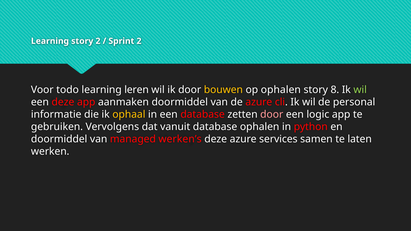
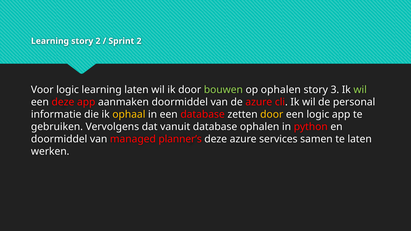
Voor todo: todo -> logic (68, 90)
learning leren: leren -> laten (137, 90)
bouwen colour: yellow -> light green (223, 90)
8: 8 -> 3 (335, 90)
door colour: pink -> yellow (272, 115)
werken’s: werken’s -> planner’s (180, 139)
